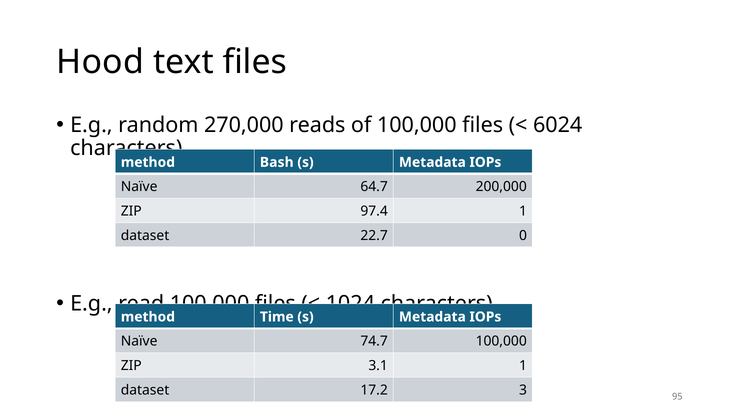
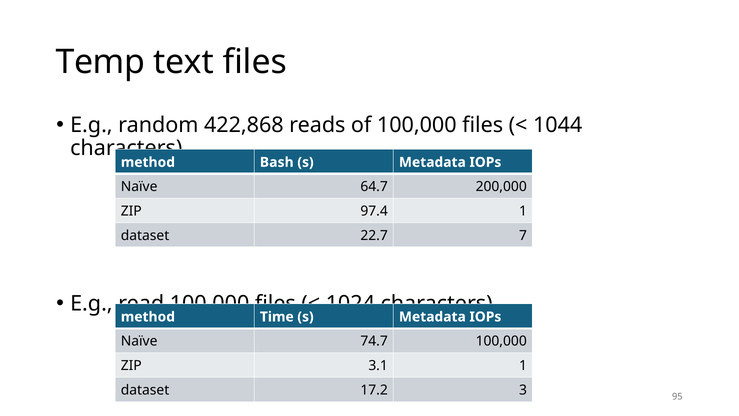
Hood: Hood -> Temp (100, 62)
270,000: 270,000 -> 422,868 (244, 125)
6024: 6024 -> 1044 (558, 125)
0: 0 -> 7 (523, 235)
